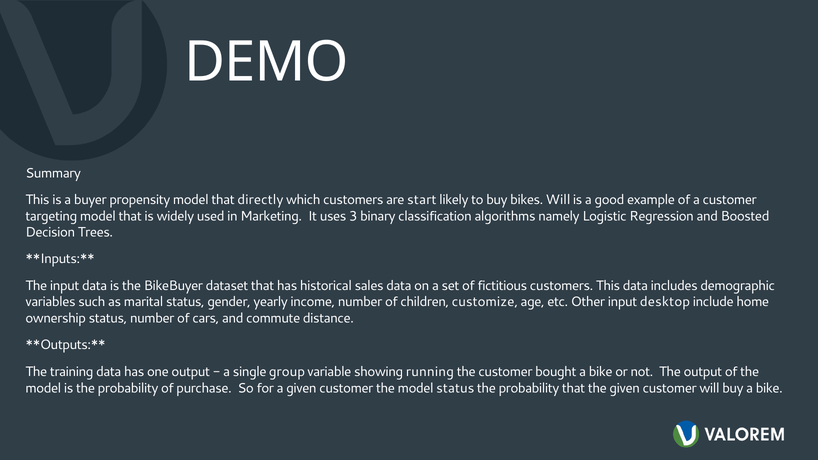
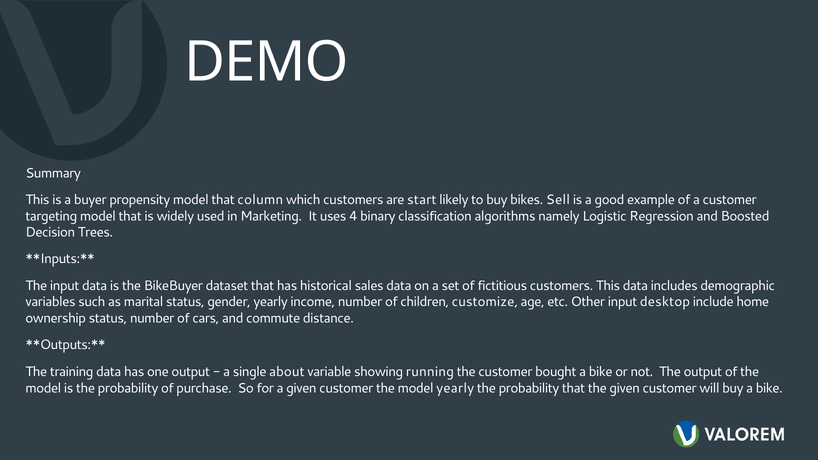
directly: directly -> column (260, 200)
bikes Will: Will -> Sell (558, 200)
3: 3 -> 4 (353, 216)
group: group -> about (287, 372)
model status: status -> yearly (455, 388)
